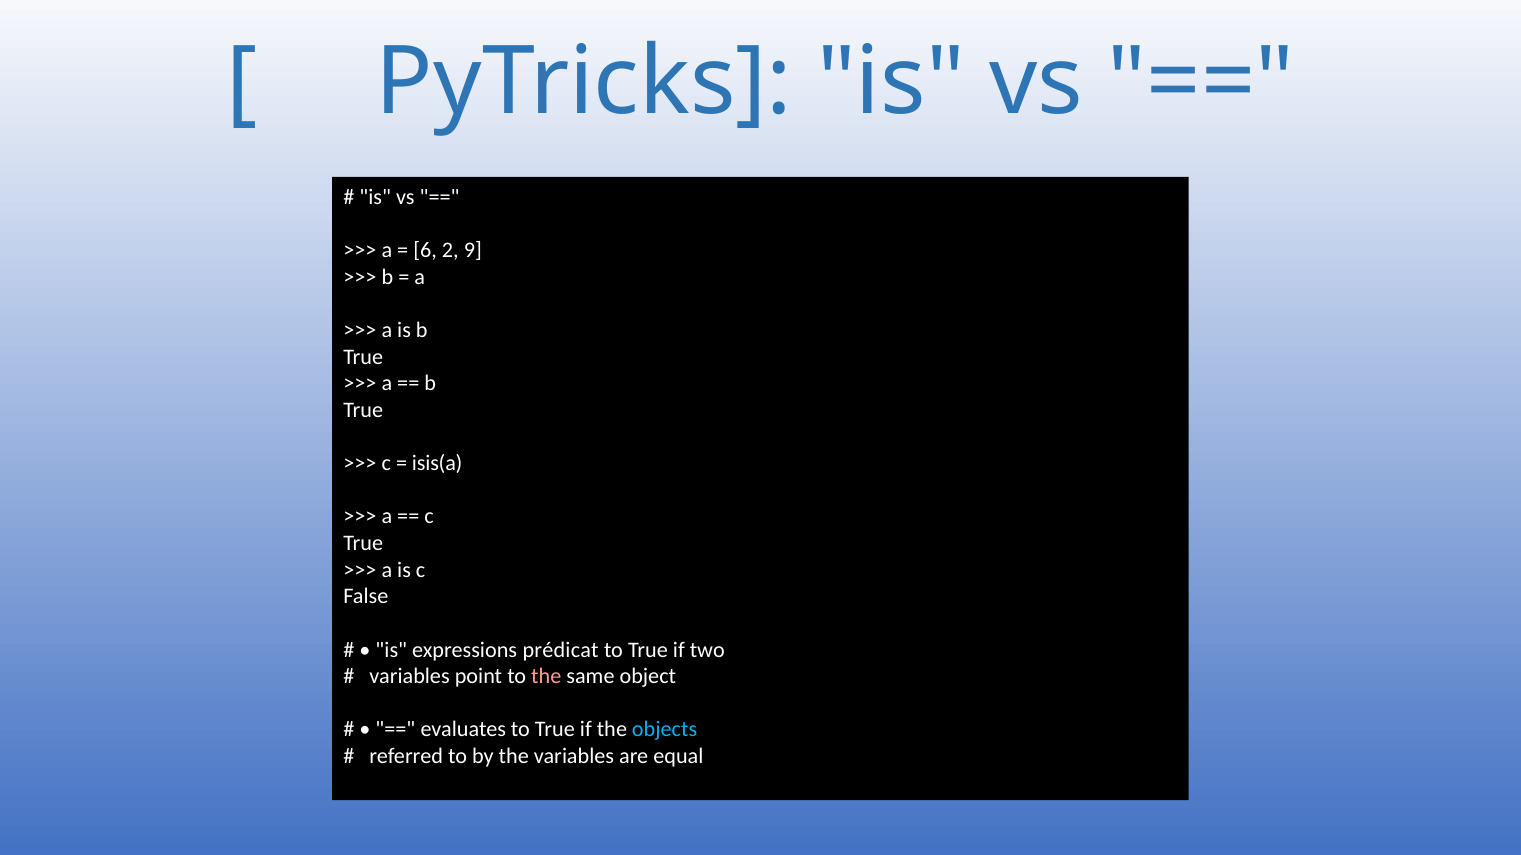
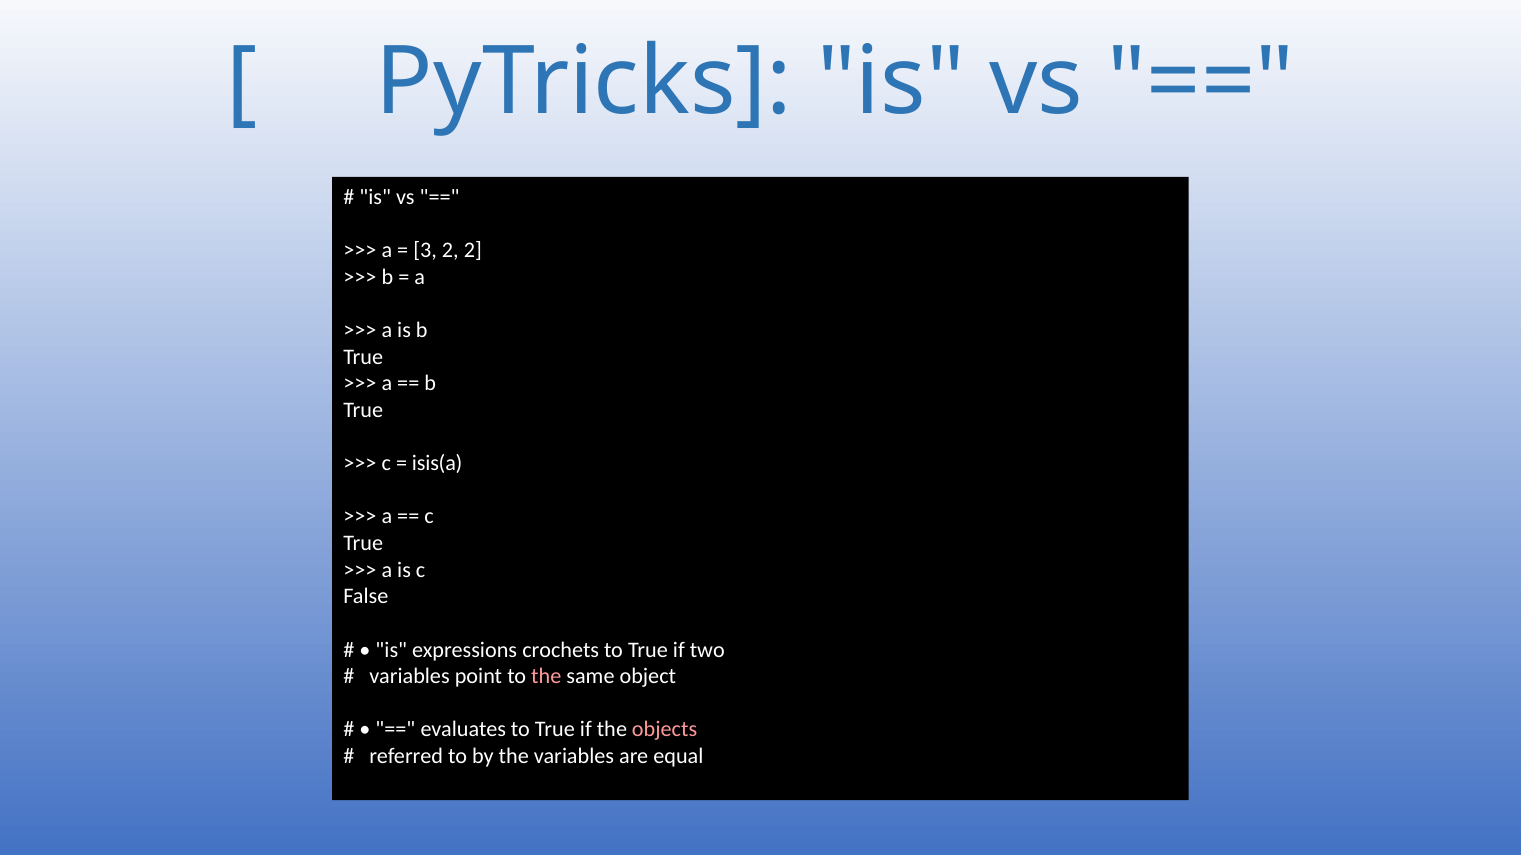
6: 6 -> 3 (425, 251)
2 9: 9 -> 2 (473, 251)
prédicat: prédicat -> crochets (561, 650)
objects colour: light blue -> pink (665, 730)
